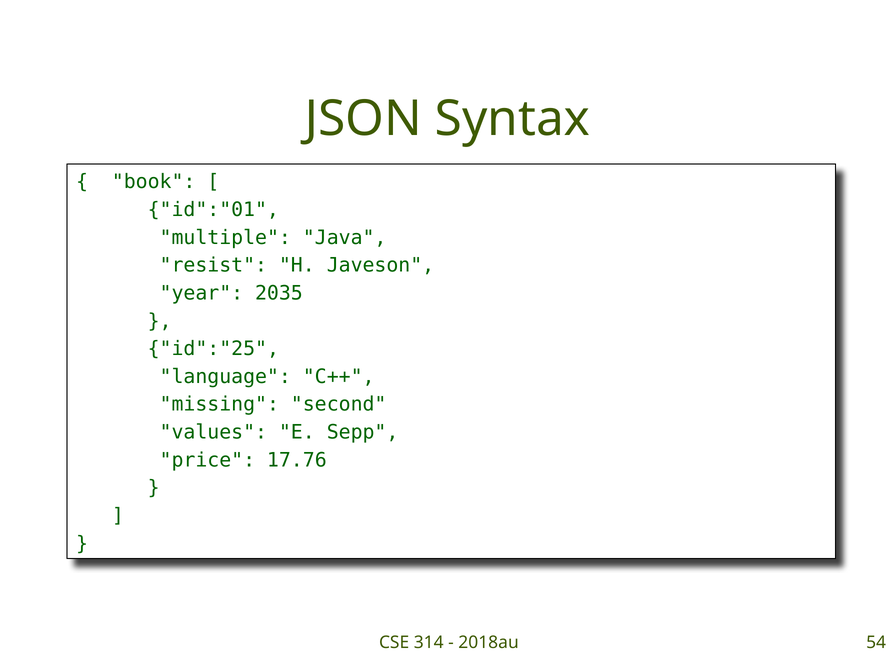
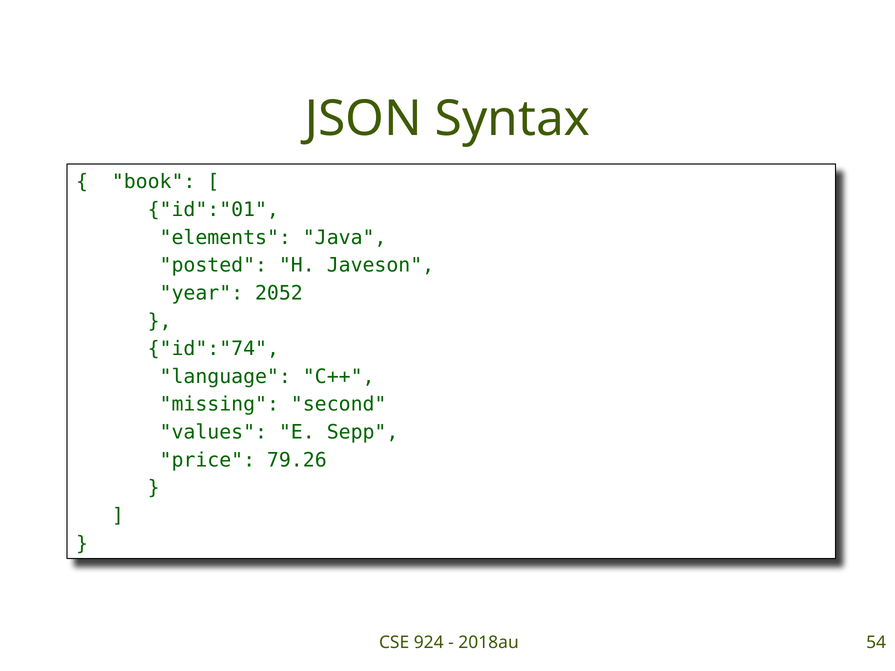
multiple: multiple -> elements (225, 238)
resist: resist -> posted (213, 265)
2035: 2035 -> 2052 (279, 293)
id":"25: id":"25 -> id":"74 (213, 349)
17.76: 17.76 -> 79.26 (297, 460)
314: 314 -> 924 (429, 643)
